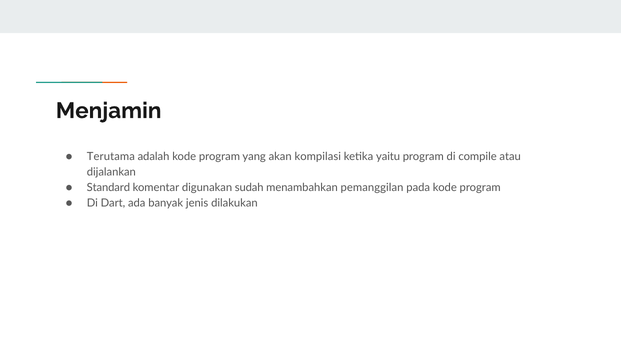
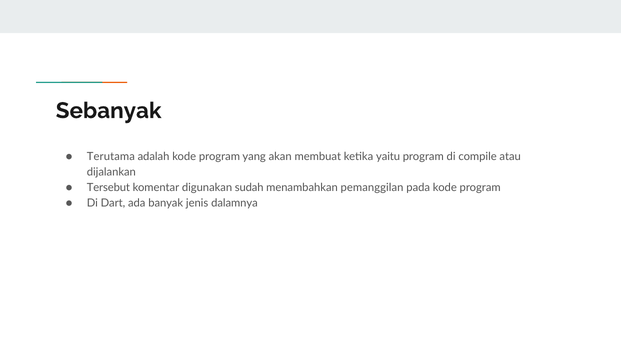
Menjamin: Menjamin -> Sebanyak (109, 111)
kompilasi: kompilasi -> membuat (318, 157)
Standard: Standard -> Tersebut (108, 188)
dilakukan: dilakukan -> dalamnya (234, 203)
